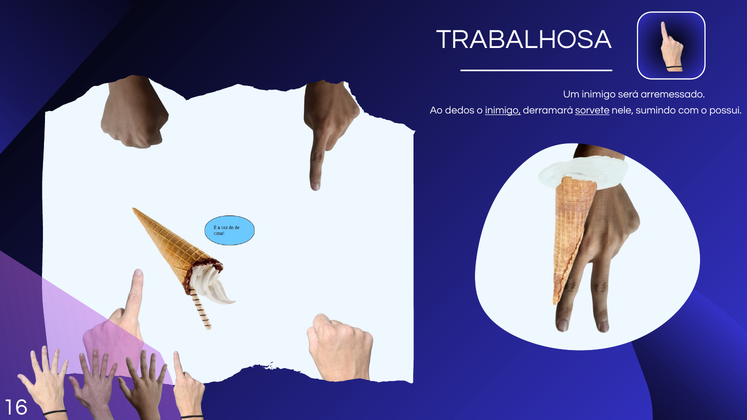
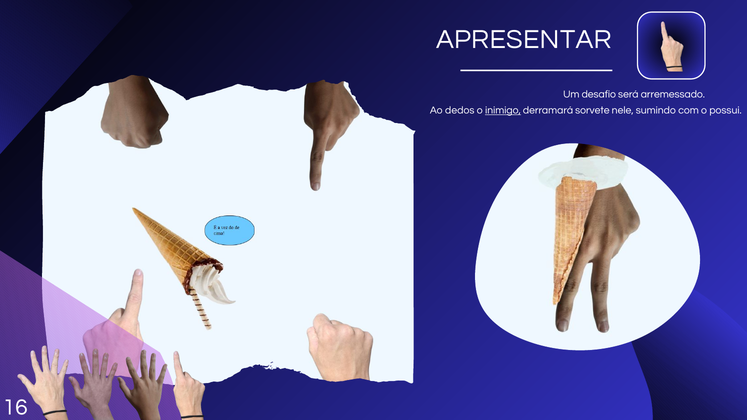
TRABALHOSA: TRABALHOSA -> APRESENTAR (524, 40)
Um inimigo: inimigo -> desafio (599, 94)
sorvete underline: present -> none (592, 110)
